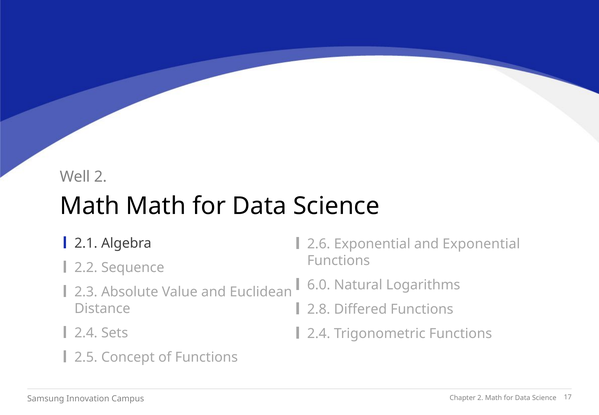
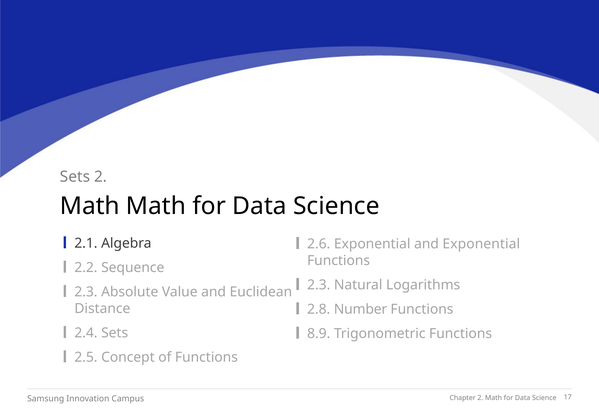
Well: Well -> Sets (75, 177)
6.0: 6.0 -> 2.3 (319, 285)
Differed: Differed -> Number (361, 309)
2.4: 2.4 -> 8.9 (319, 333)
